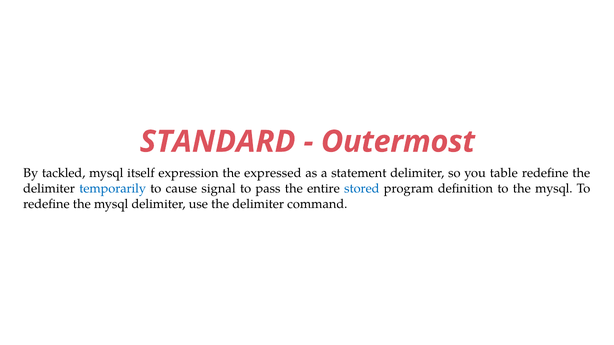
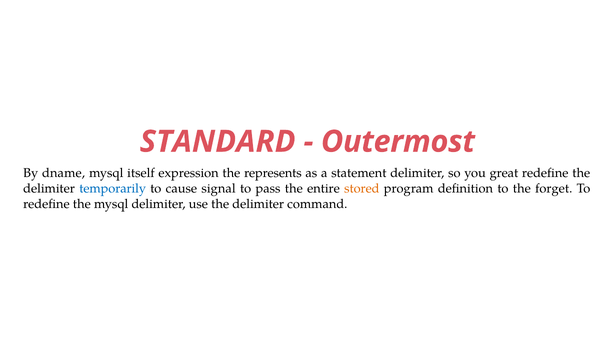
tackled: tackled -> dname (64, 173)
expressed: expressed -> represents (273, 173)
table: table -> great (504, 173)
stored colour: blue -> orange (362, 189)
to the mysql: mysql -> forget (554, 189)
